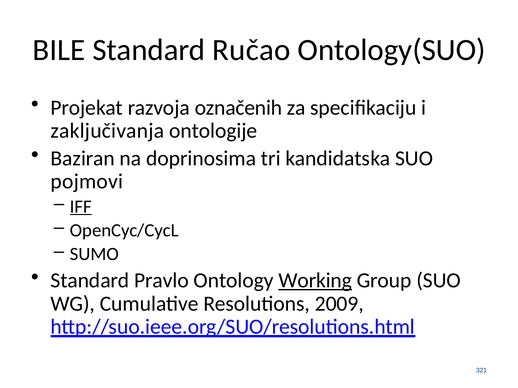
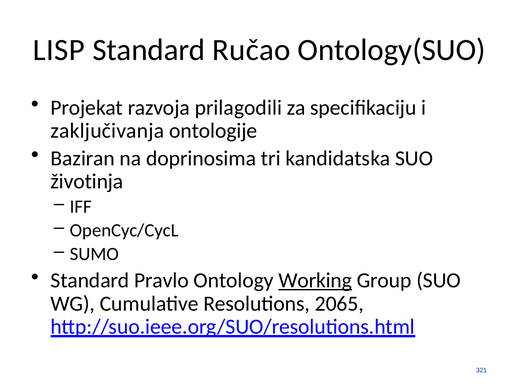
BILE: BILE -> LISP (59, 50)
označenih: označenih -> prilagodili (238, 108)
pojmovi: pojmovi -> životinja (87, 182)
IFF underline: present -> none (81, 207)
2009: 2009 -> 2065 (339, 304)
